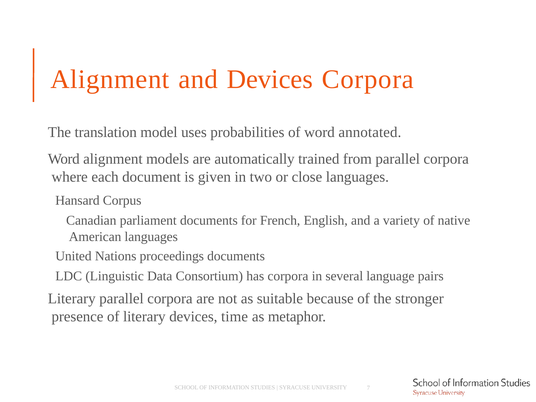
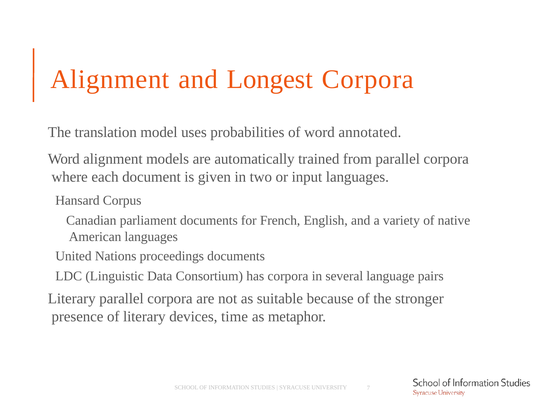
and Devices: Devices -> Longest (270, 79)
close: close -> input (307, 177)
